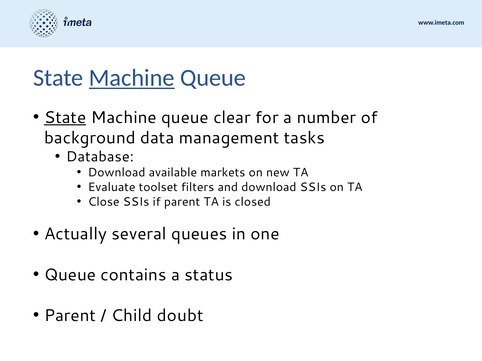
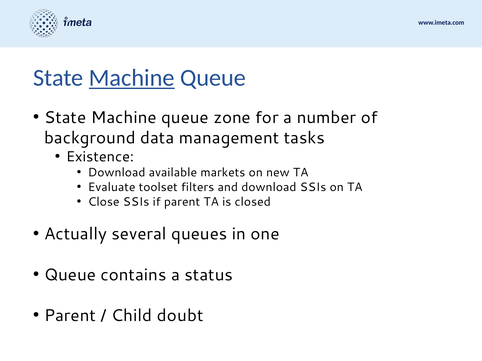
State underline: present -> none (65, 118)
clear: clear -> zone (232, 118)
Database: Database -> Existence (100, 157)
